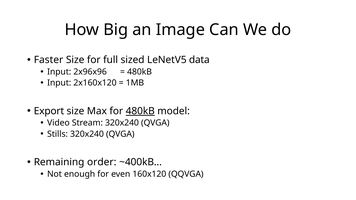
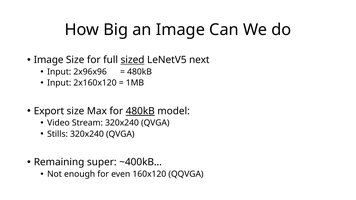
Faster: Faster -> Image (49, 60)
sized underline: none -> present (133, 60)
data: data -> next (199, 60)
order: order -> super (102, 162)
